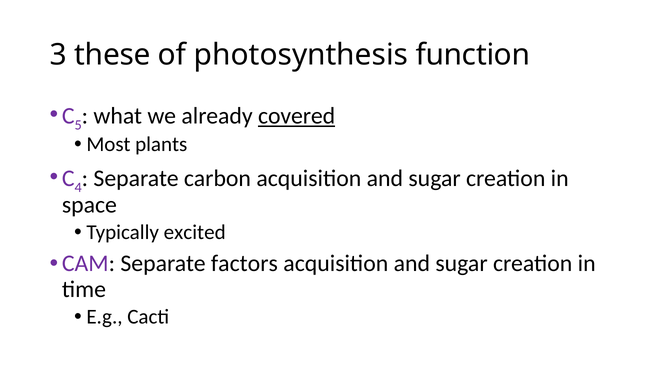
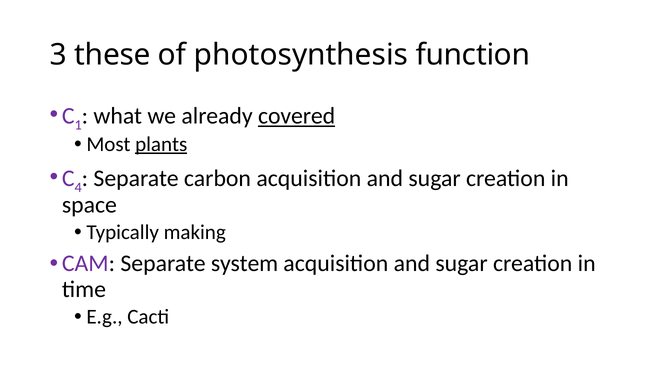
5: 5 -> 1 (78, 125)
plants underline: none -> present (161, 144)
excited: excited -> making (195, 232)
factors: factors -> system (245, 263)
